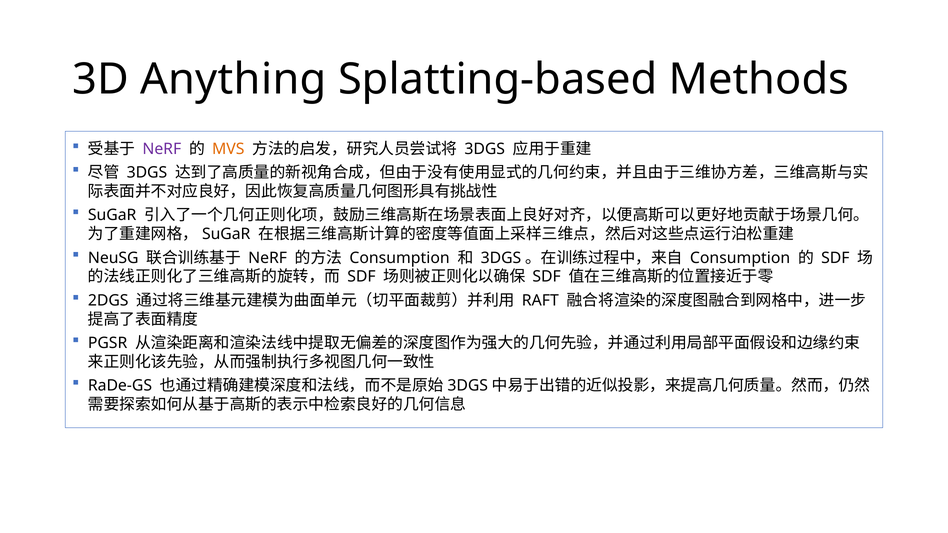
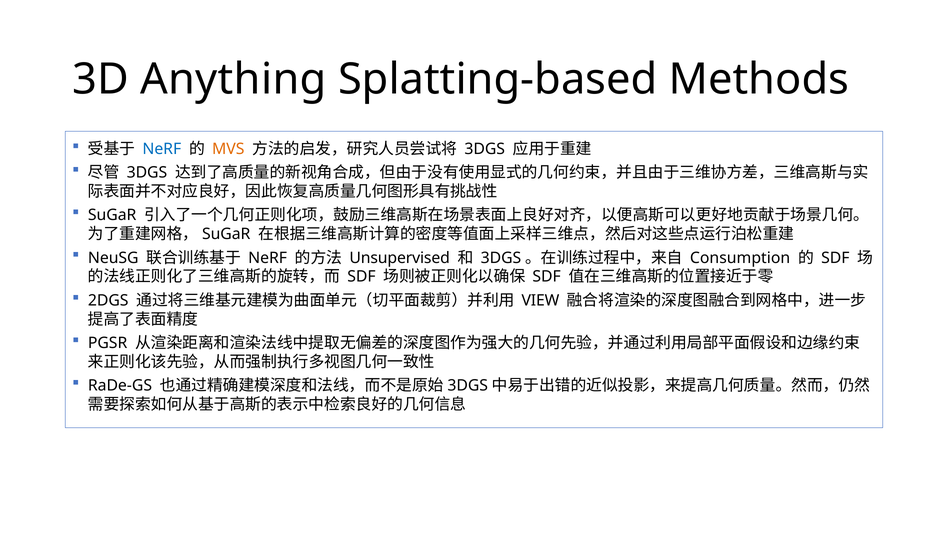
NeRF colour: purple -> blue (162, 149)
Consumption: Consumption -> Unsupervised (400, 258)
RAFT: RAFT -> VIEW (540, 301)
